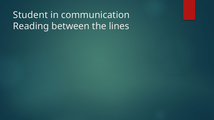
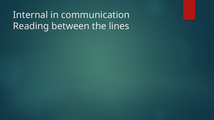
Student: Student -> Internal (30, 15)
